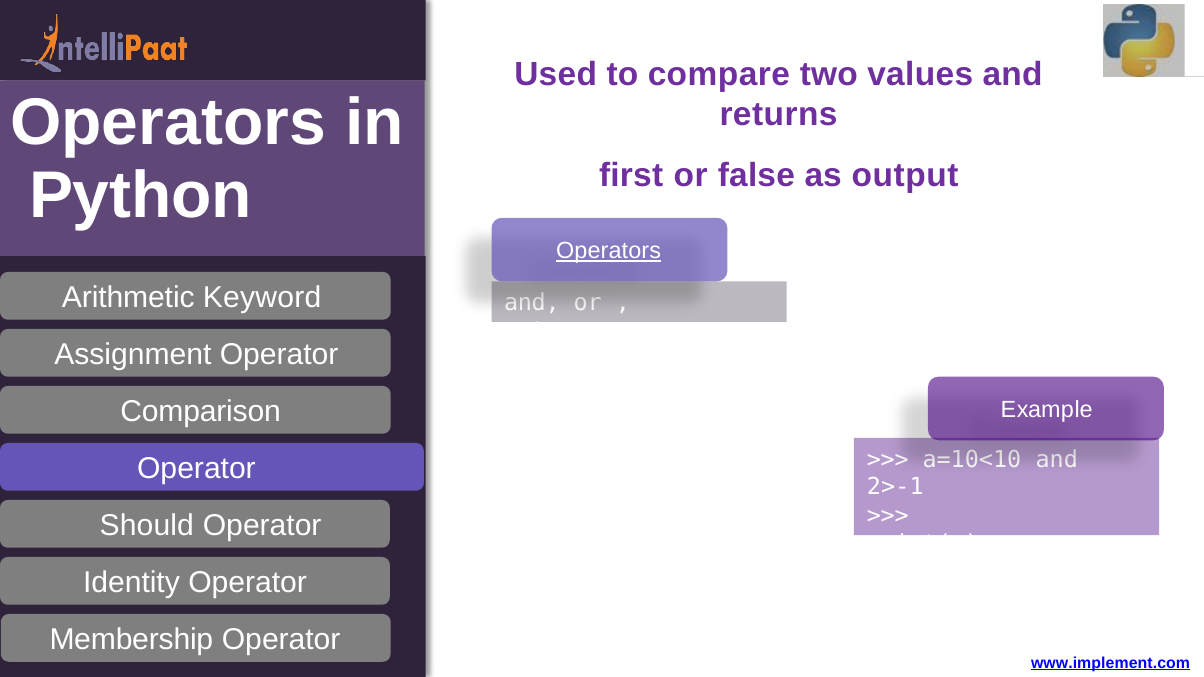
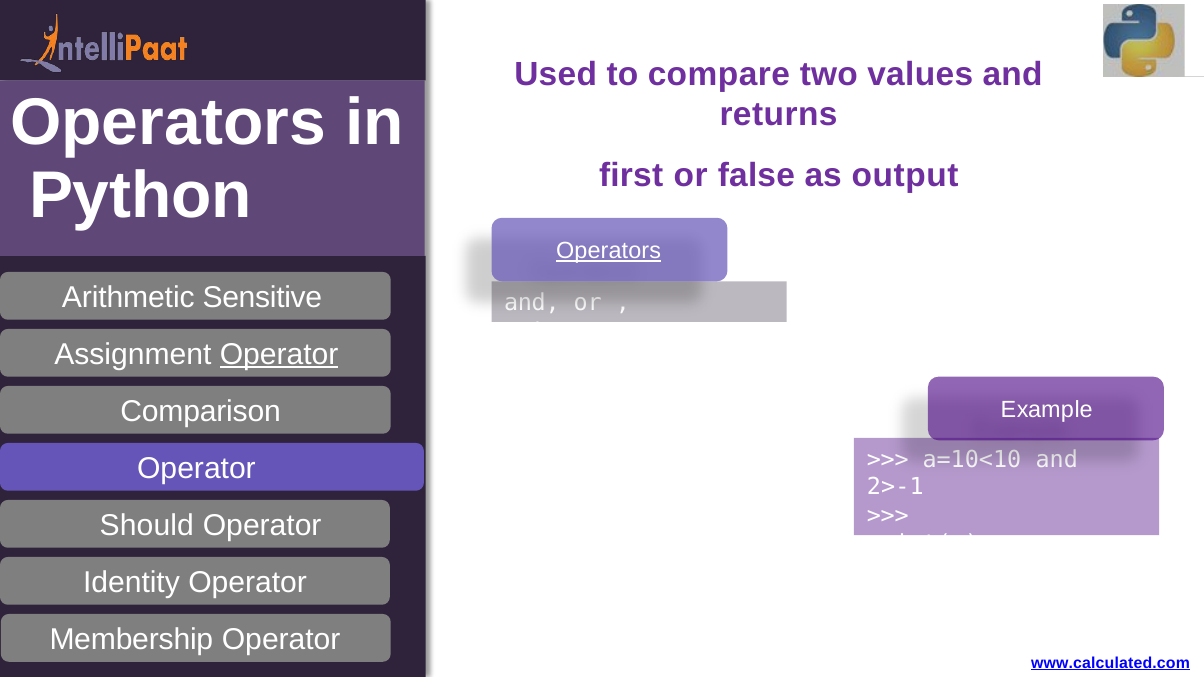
Keyword: Keyword -> Sensitive (262, 297)
Operator underline: none -> present (279, 354)
www.implement.com: www.implement.com -> www.calculated.com (1111, 663)
